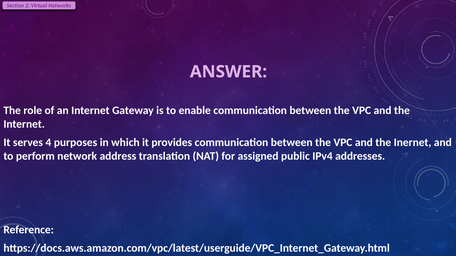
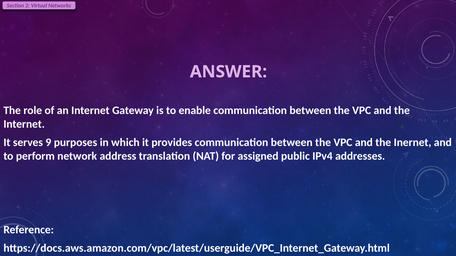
4: 4 -> 9 (48, 143)
